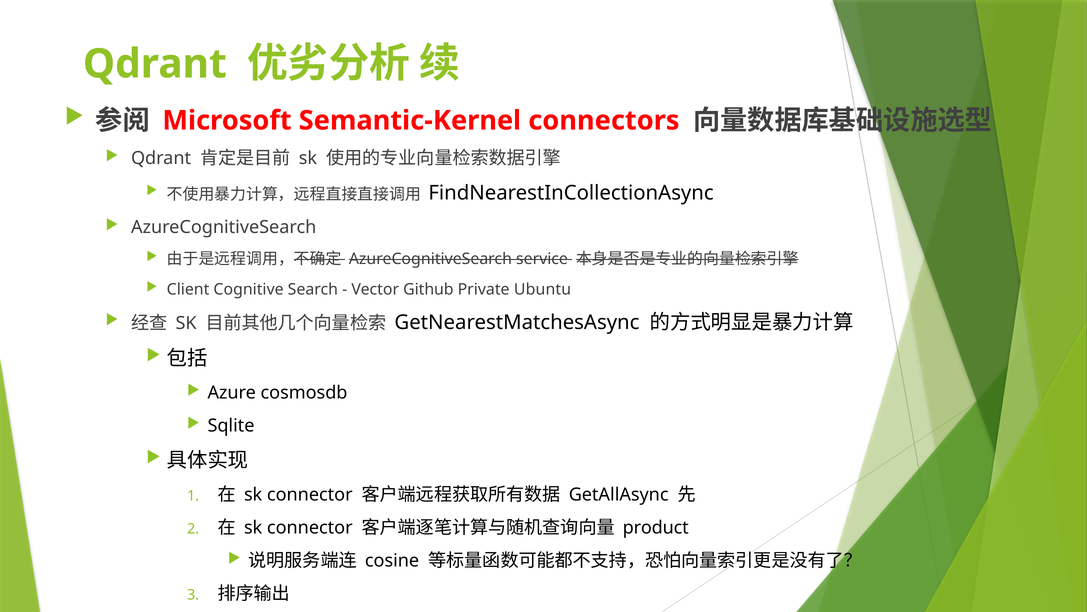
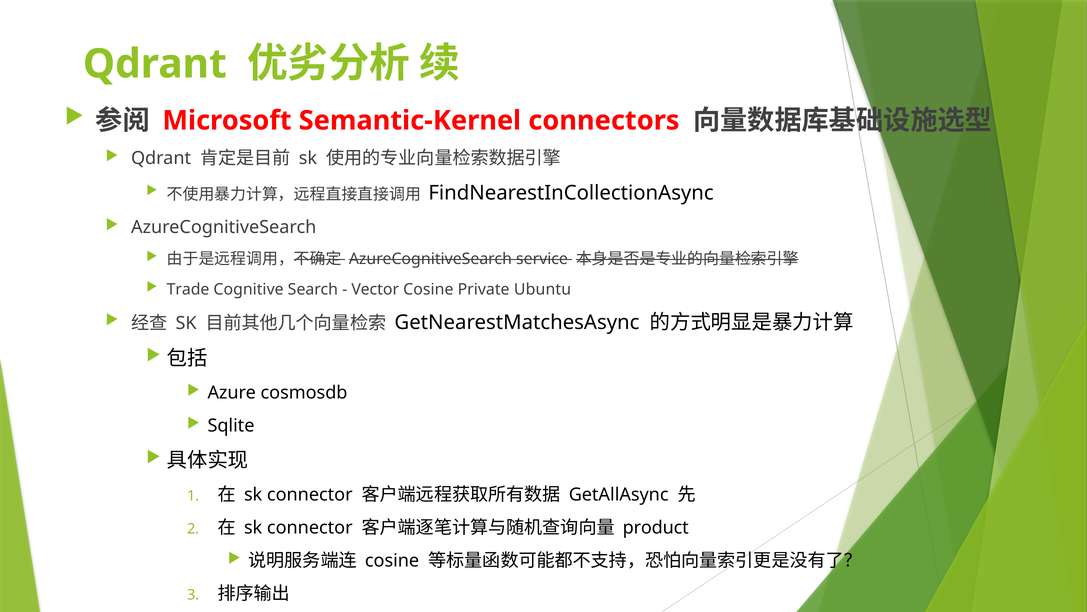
Client: Client -> Trade (188, 289)
Vector Github: Github -> Cosine (428, 289)
